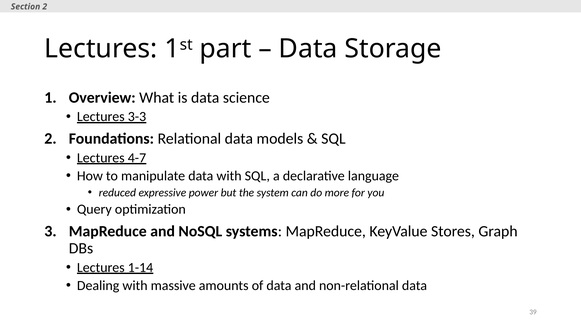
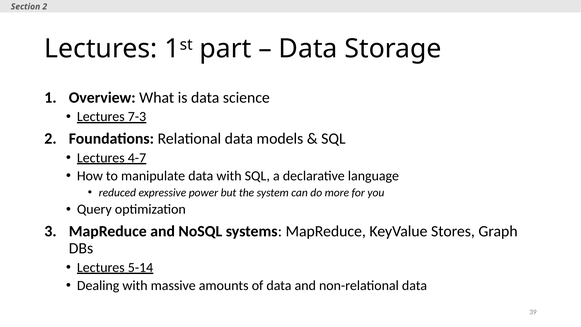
3-3: 3-3 -> 7-3 (137, 117)
1-14: 1-14 -> 5-14 (140, 267)
